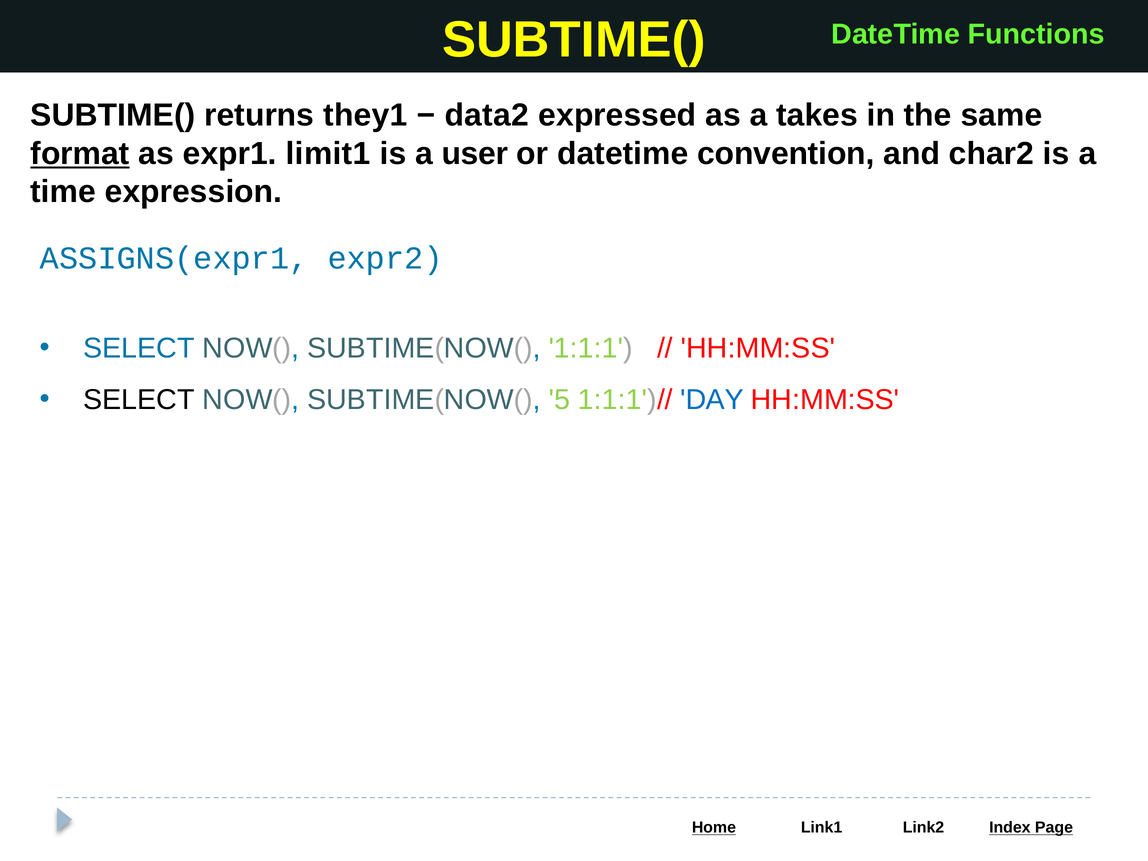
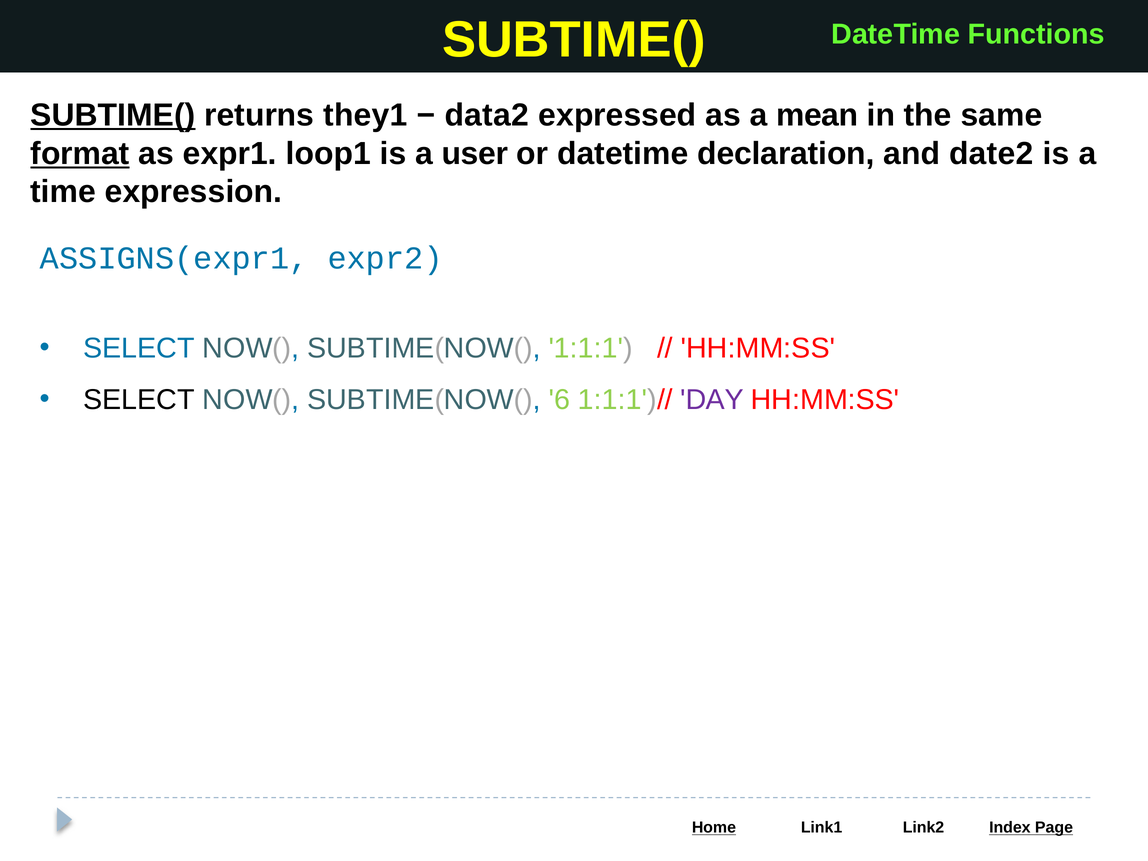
SUBTIME( underline: none -> present (113, 115)
takes: takes -> mean (817, 115)
limit1: limit1 -> loop1 (328, 154)
convention: convention -> declaration (786, 154)
char2: char2 -> date2 (991, 154)
5: 5 -> 6 (559, 400)
DAY colour: blue -> purple (712, 400)
